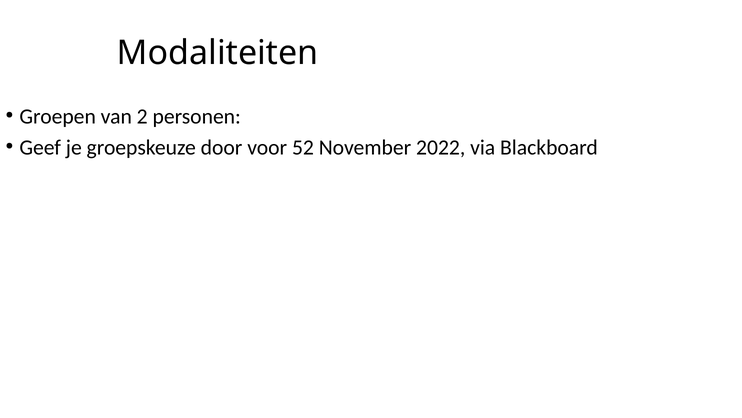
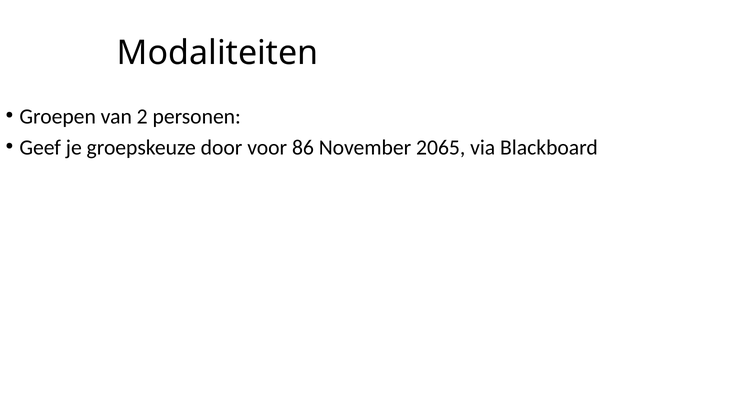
52: 52 -> 86 (303, 147)
2022: 2022 -> 2065 (441, 147)
